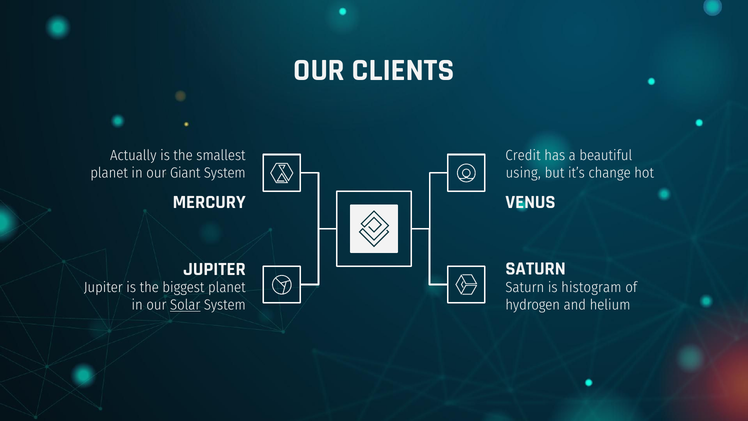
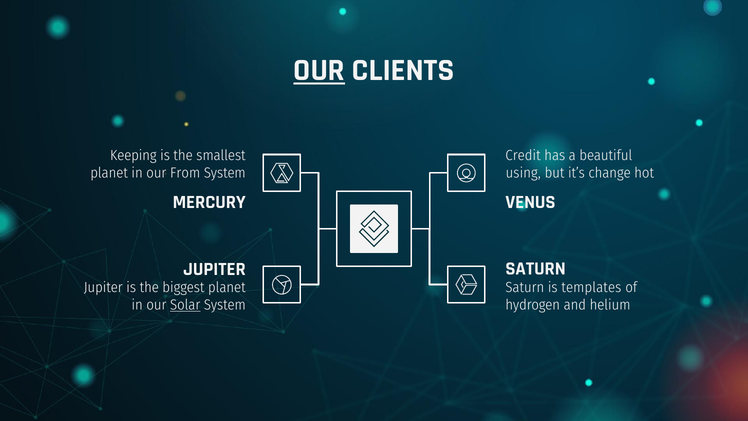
OUR underline: none -> present (319, 70)
Actually: Actually -> Keeping (133, 155)
Giant: Giant -> From (185, 173)
histogram: histogram -> templates (591, 287)
